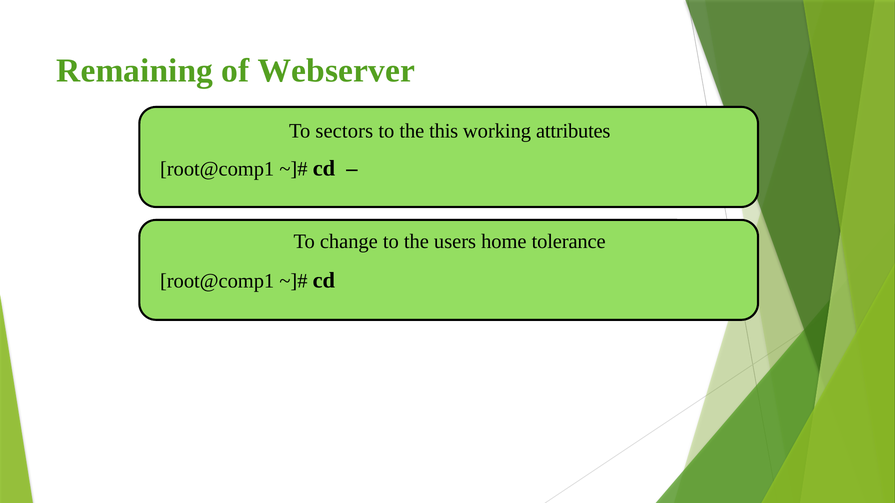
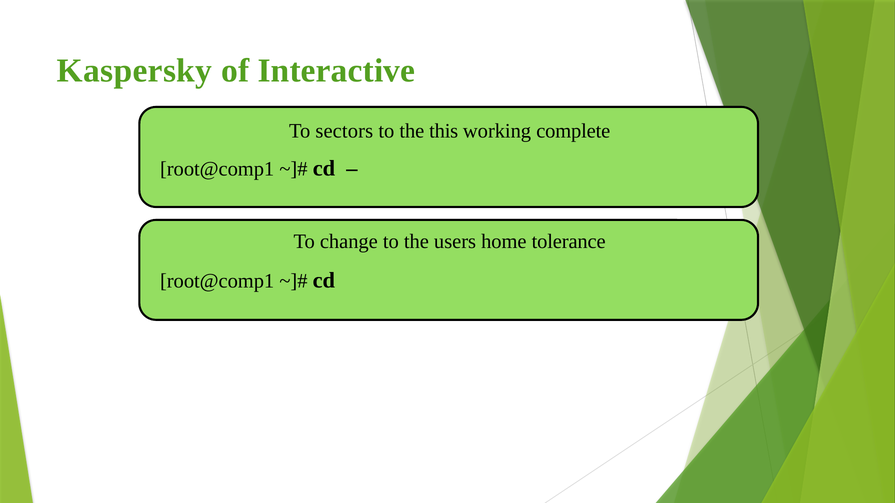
Remaining: Remaining -> Kaspersky (135, 71)
Webserver: Webserver -> Interactive (336, 71)
attributes: attributes -> complete (573, 131)
